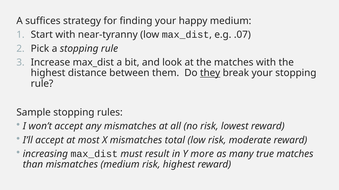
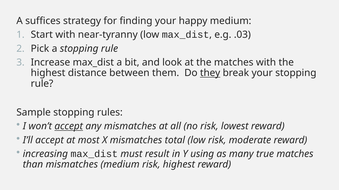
.07: .07 -> .03 (242, 35)
accept underline: none -> present (69, 127)
more: more -> using (202, 154)
